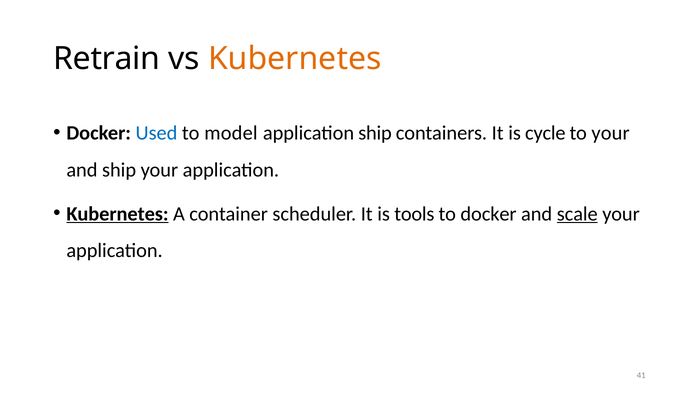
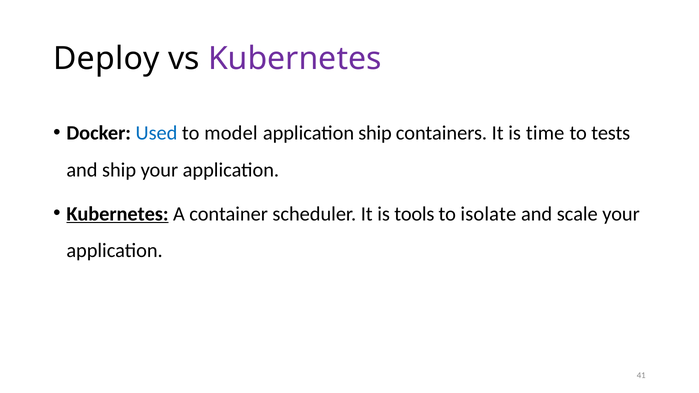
Retrain: Retrain -> Deploy (106, 59)
Kubernetes colour: orange -> purple (295, 59)
cycle: cycle -> time (545, 133)
to your: your -> tests (611, 133)
to docker: docker -> isolate (488, 214)
scale underline: present -> none (577, 214)
